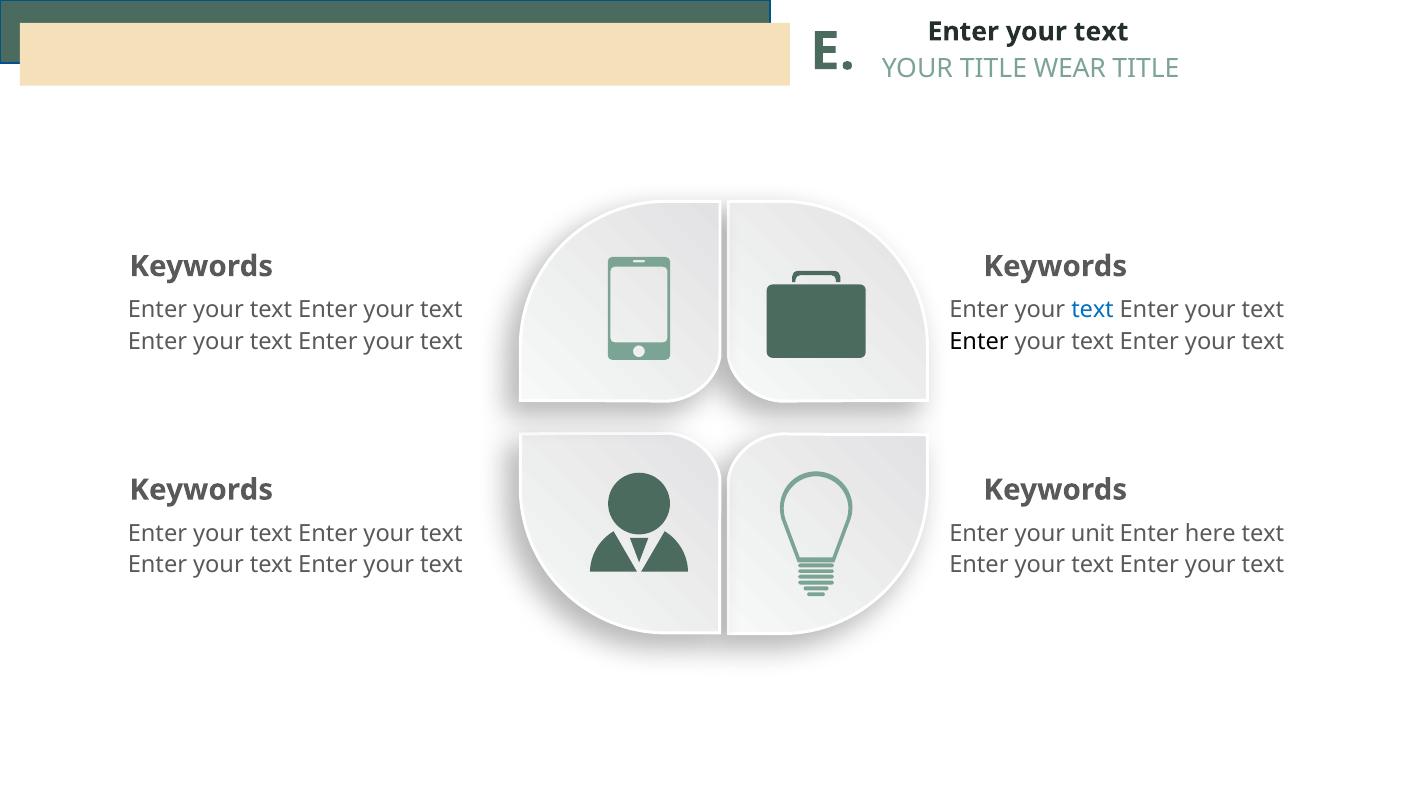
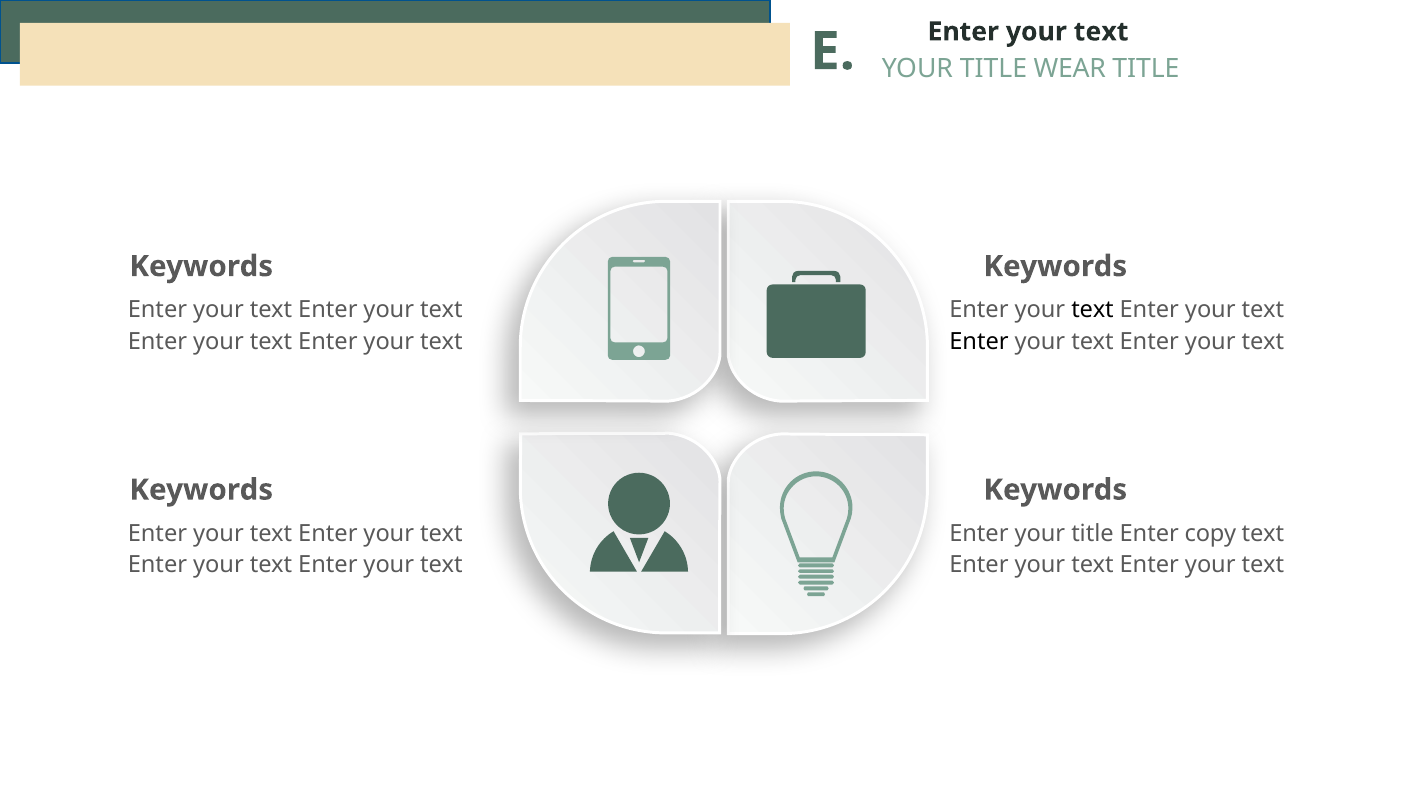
text colour: blue -> black (1093, 310)
Enter your unit: unit -> title (1092, 534)
here: here -> copy (1210, 534)
